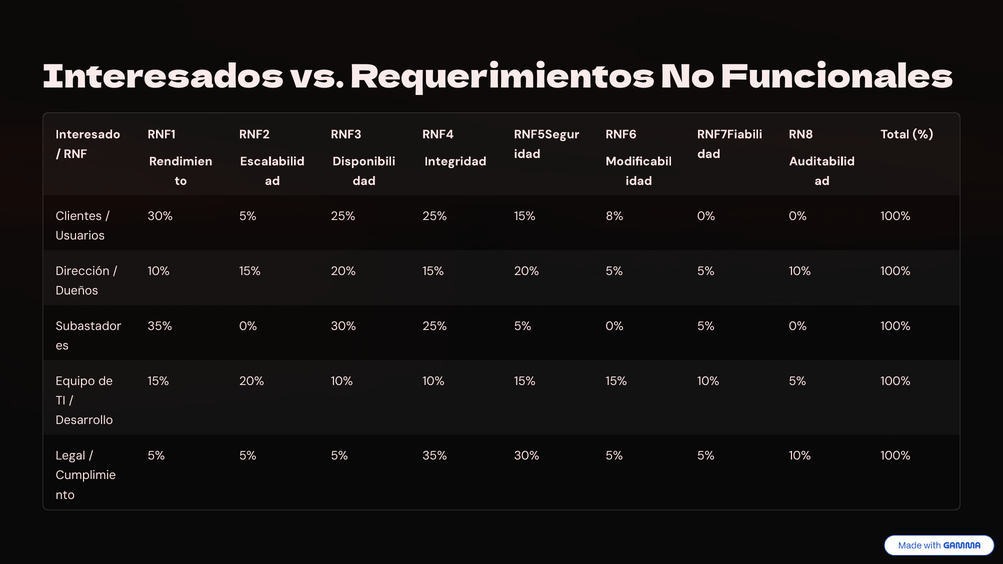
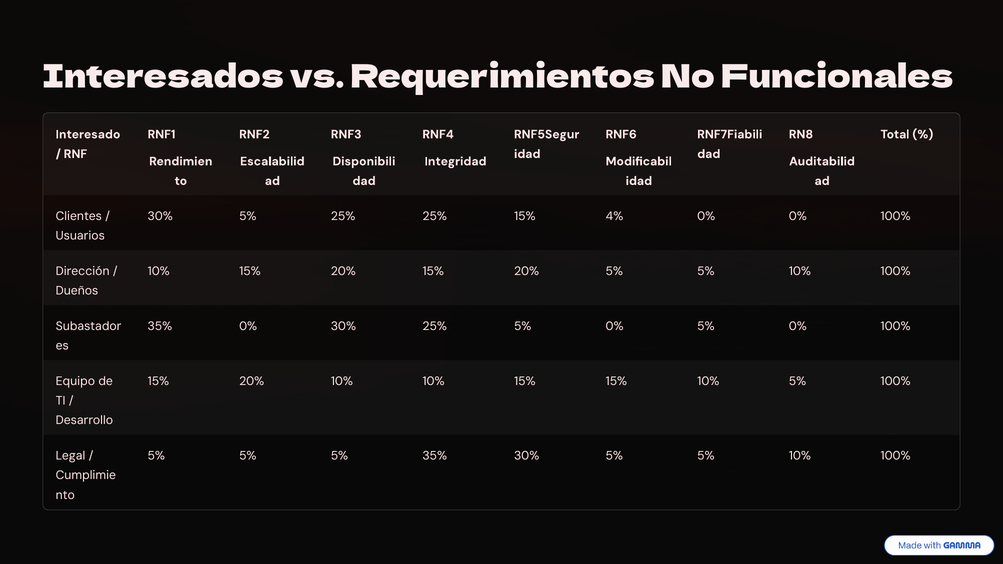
8%: 8% -> 4% (615, 216)
